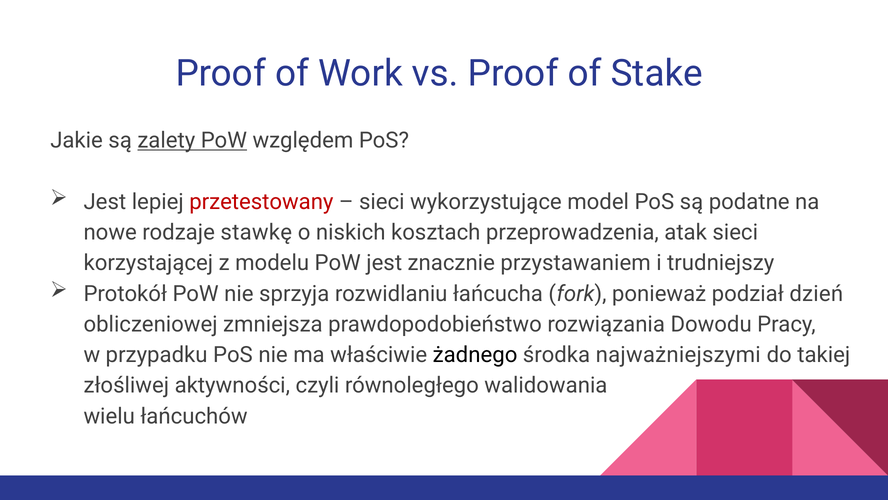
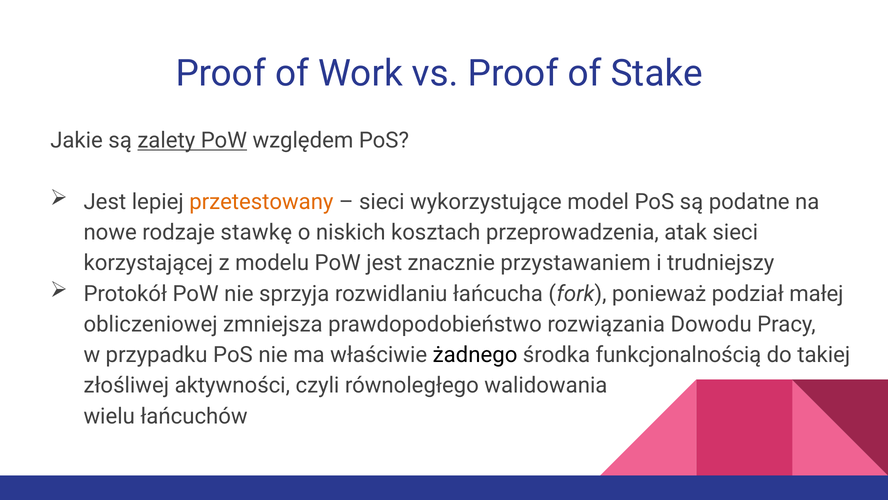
przetestowany colour: red -> orange (261, 202)
dzień: dzień -> małej (816, 293)
najważniejszymi: najważniejszymi -> funkcjonalnością (678, 355)
